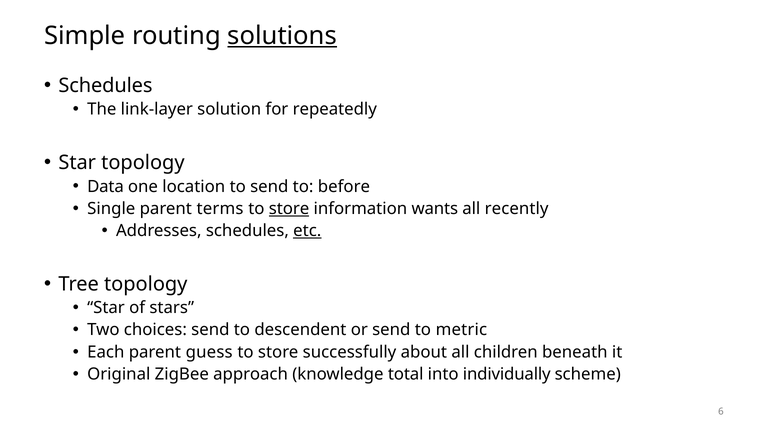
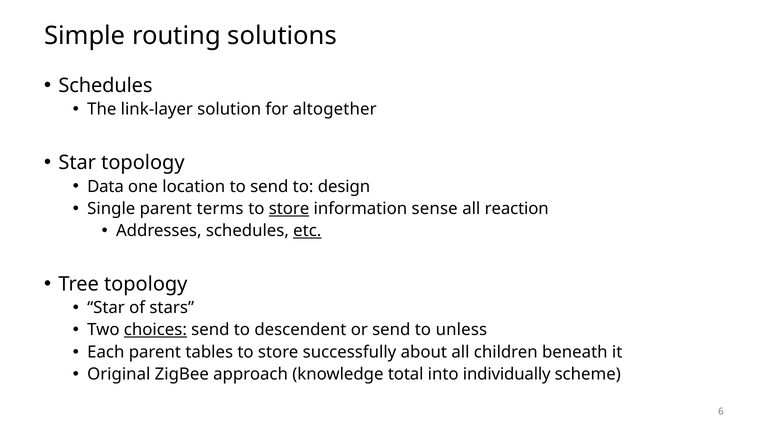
solutions underline: present -> none (282, 36)
repeatedly: repeatedly -> altogether (335, 109)
before: before -> design (344, 186)
wants: wants -> sense (435, 209)
recently: recently -> reaction (517, 209)
choices underline: none -> present (155, 330)
metric: metric -> unless (461, 330)
guess: guess -> tables (209, 352)
